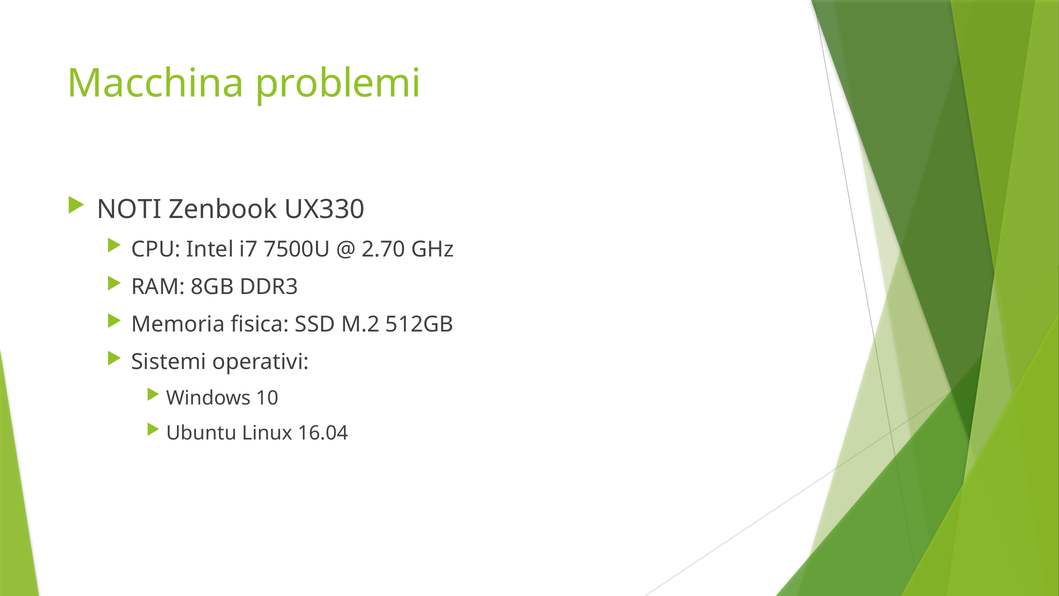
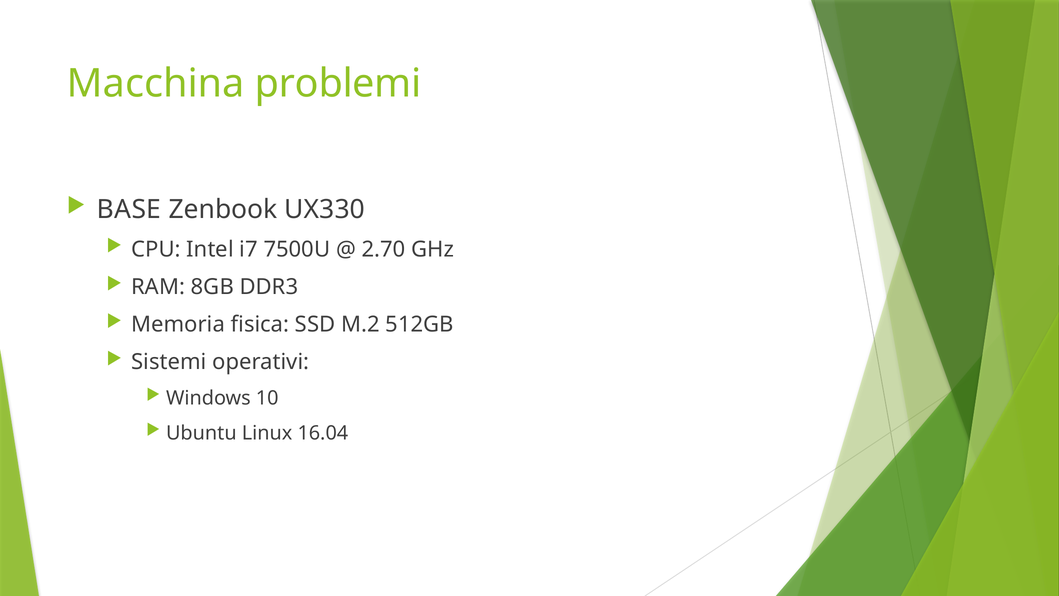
NOTI: NOTI -> BASE (129, 209)
